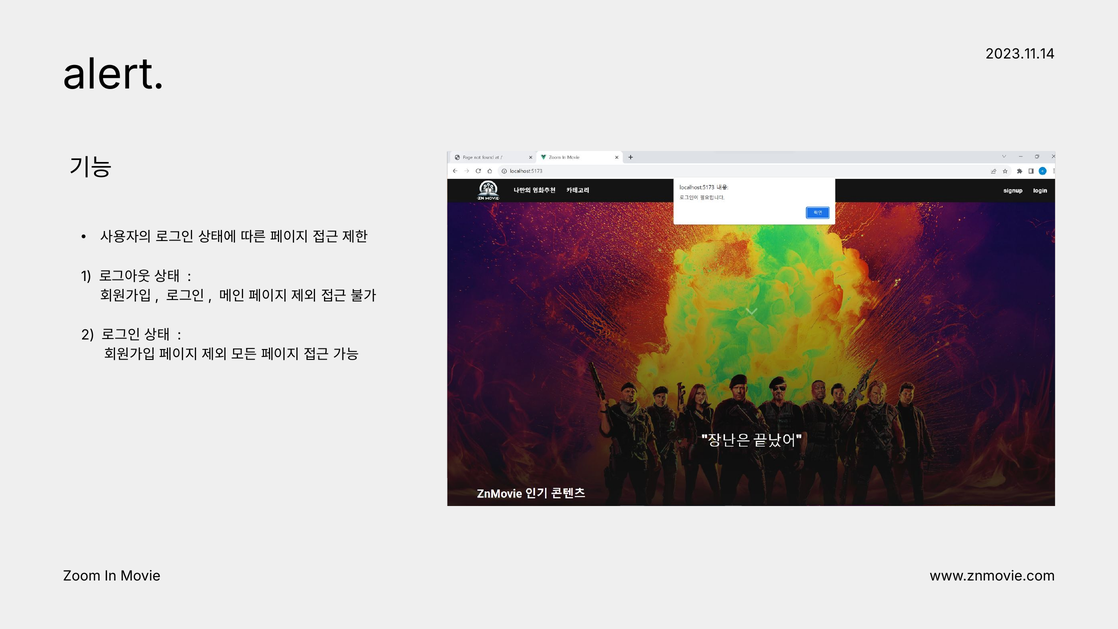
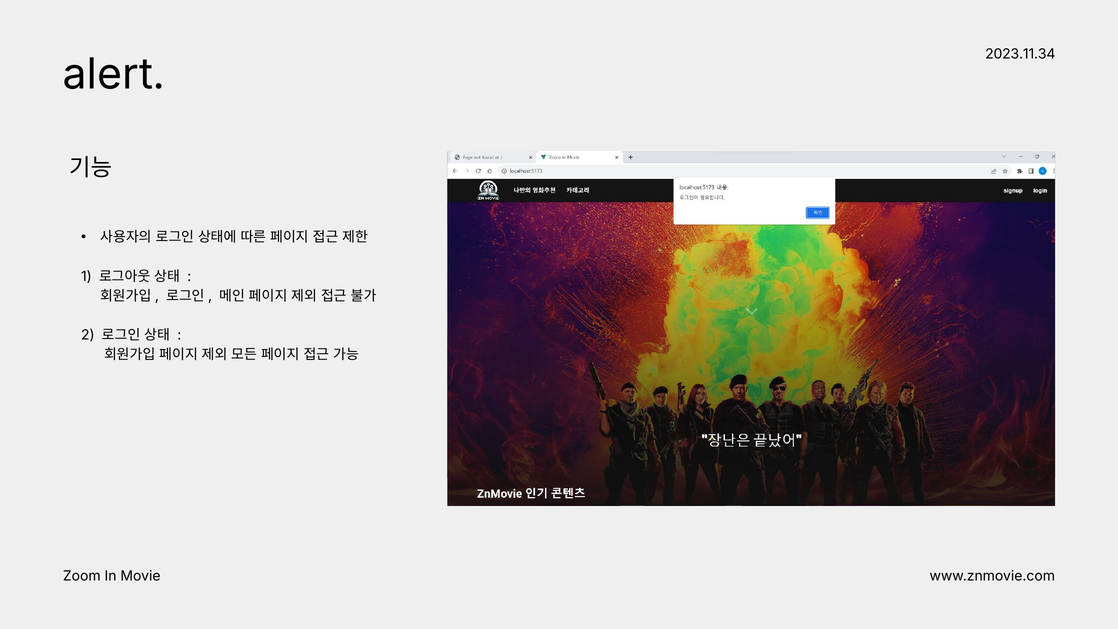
2023.11.14: 2023.11.14 -> 2023.11.34 (1020, 54)
